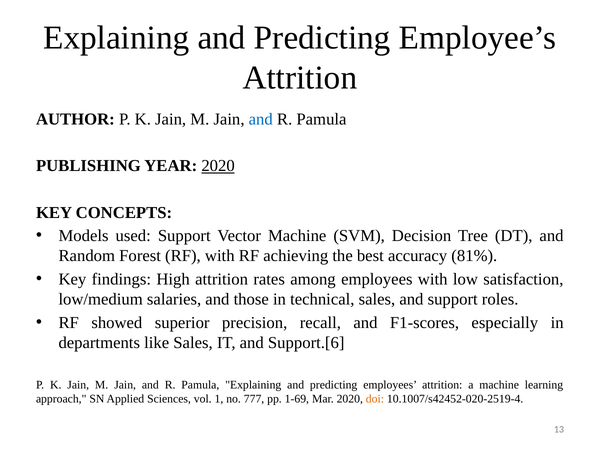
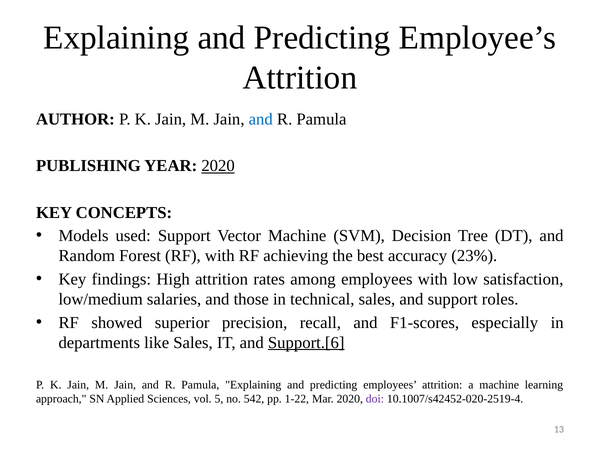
81%: 81% -> 23% (474, 256)
Support.[6 underline: none -> present (306, 343)
1: 1 -> 5 (219, 399)
777: 777 -> 542 (254, 399)
1-69: 1-69 -> 1-22 (297, 399)
doi colour: orange -> purple (375, 399)
